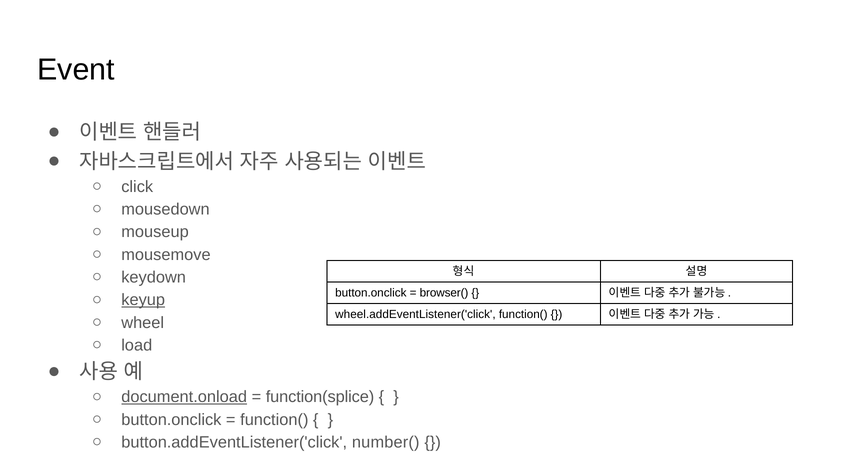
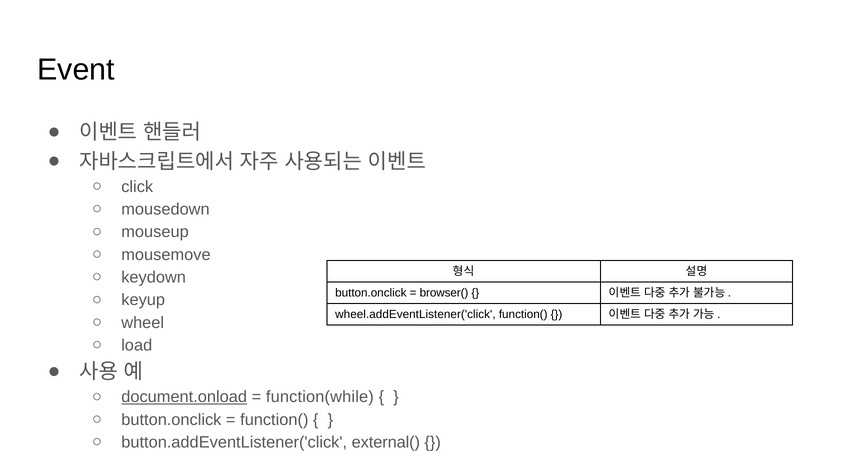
keyup underline: present -> none (143, 300)
function(splice: function(splice -> function(while (320, 397)
number(: number( -> external( (386, 442)
